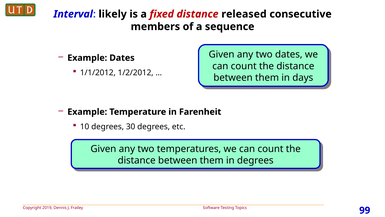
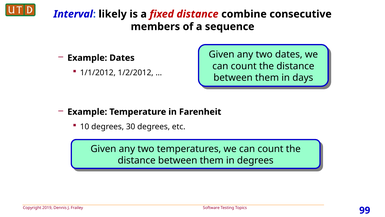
released: released -> combine (244, 14)
